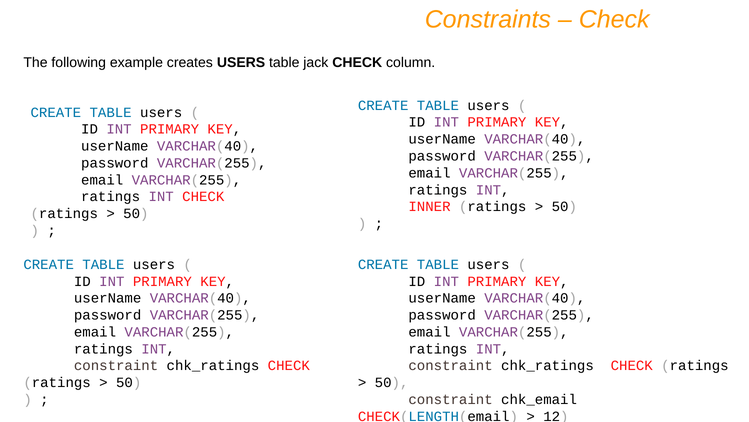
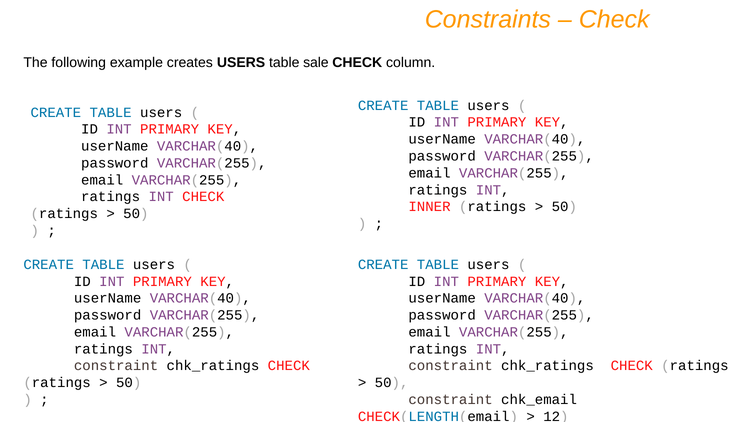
jack: jack -> sale (316, 62)
